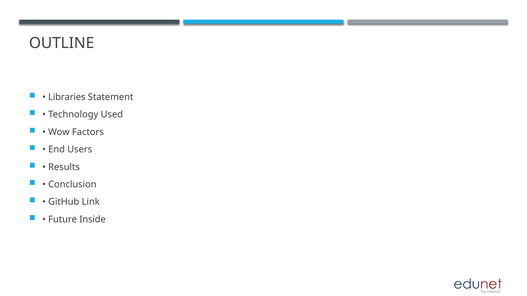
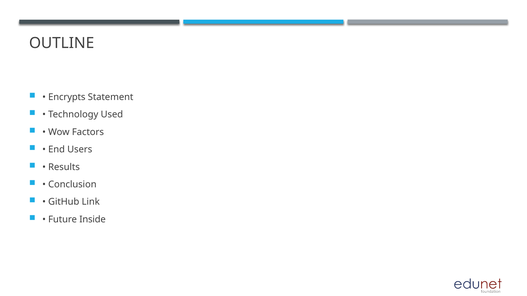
Libraries: Libraries -> Encrypts (67, 97)
